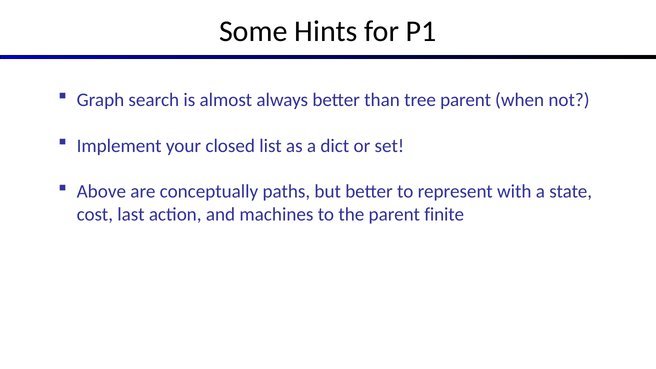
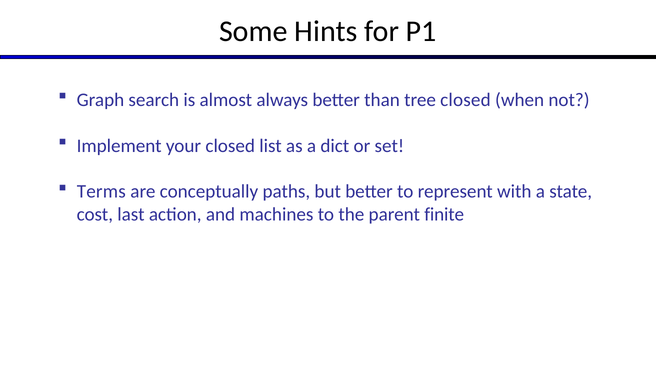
tree parent: parent -> closed (465, 100)
Above: Above -> Terms (101, 192)
